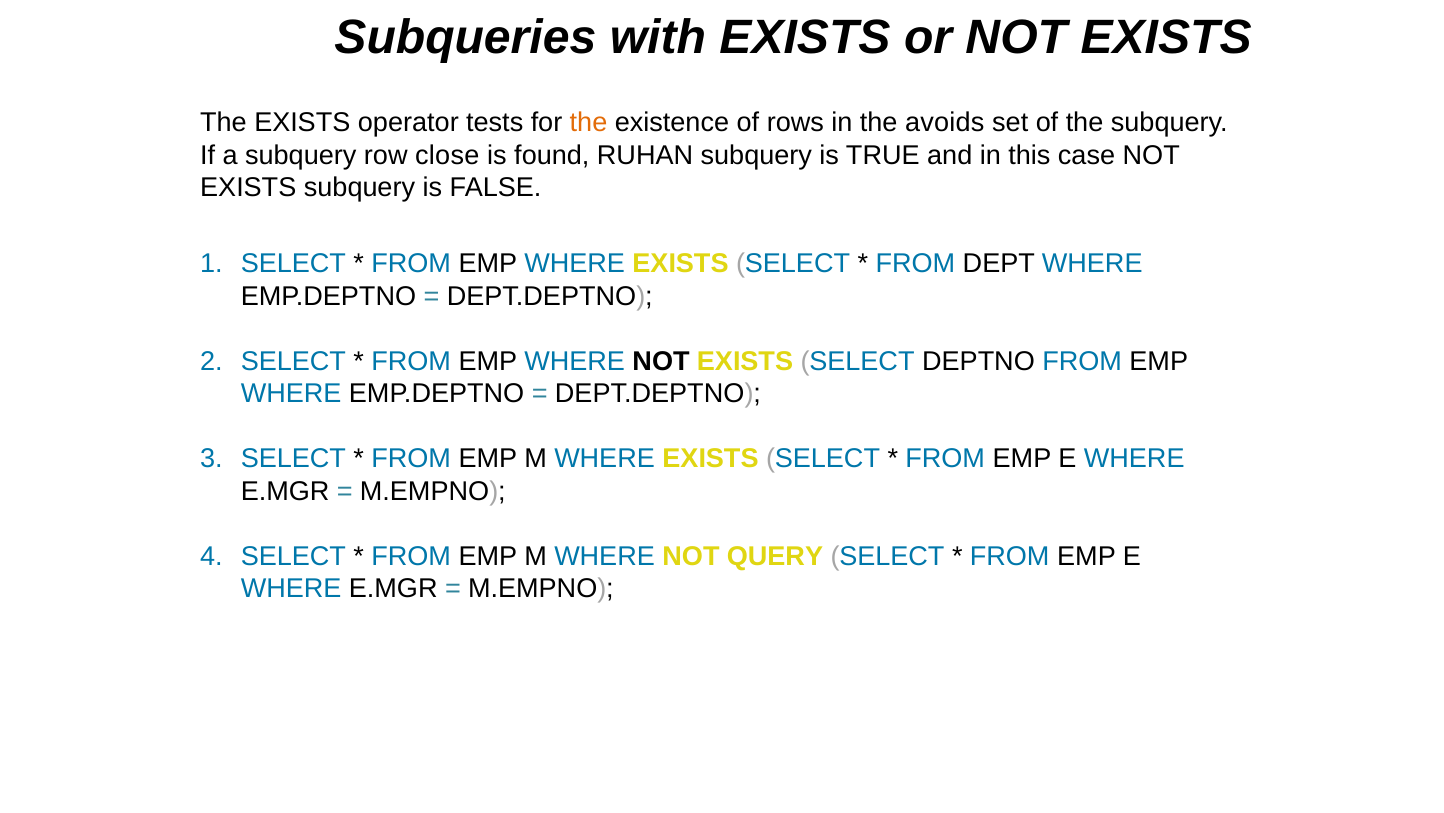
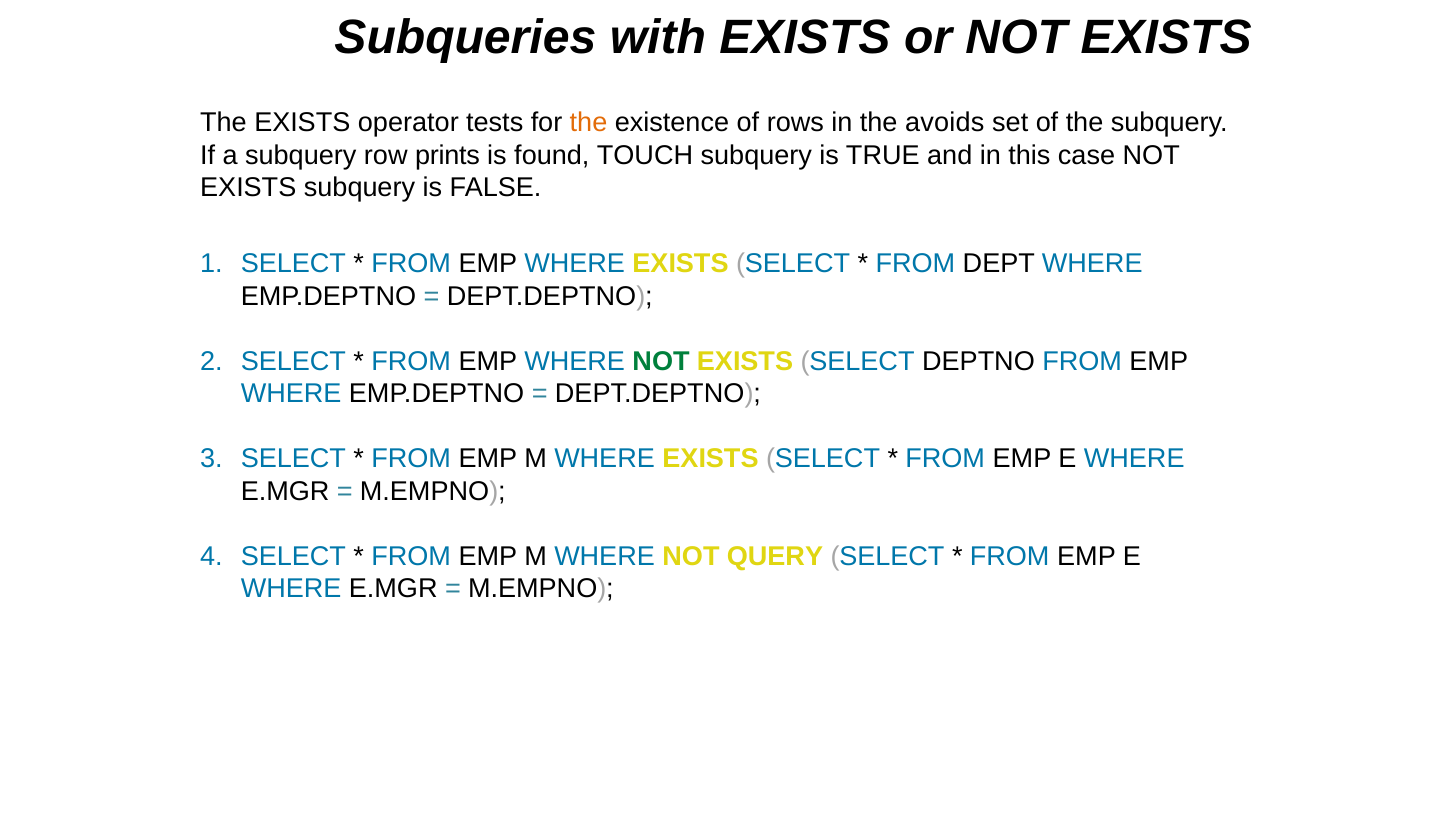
close: close -> prints (448, 155)
RUHAN: RUHAN -> TOUCH (645, 155)
NOT colour: black -> green (661, 361)
